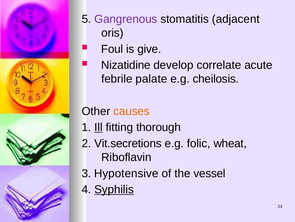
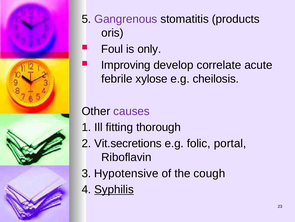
adjacent: adjacent -> products (236, 19)
give: give -> only (149, 49)
Nizatidine: Nizatidine -> Improving (126, 65)
palate: palate -> xylose (152, 79)
causes colour: orange -> purple (132, 111)
Ill underline: present -> none (98, 127)
wheat: wheat -> portal (230, 143)
vessel: vessel -> cough (209, 173)
